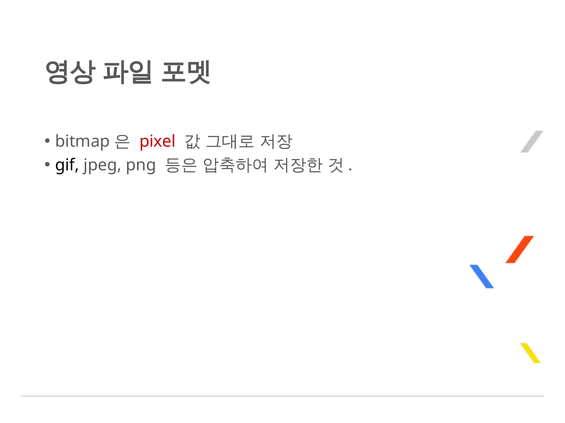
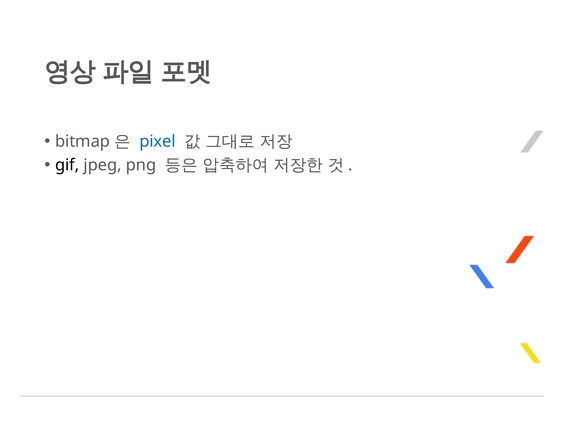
pixel colour: red -> blue (158, 142)
